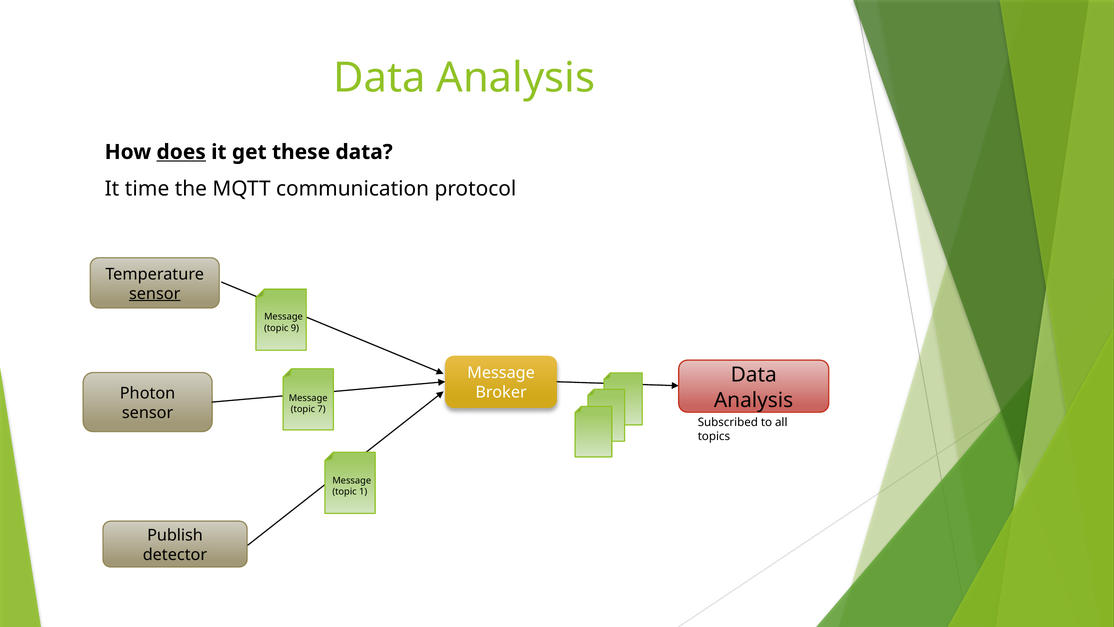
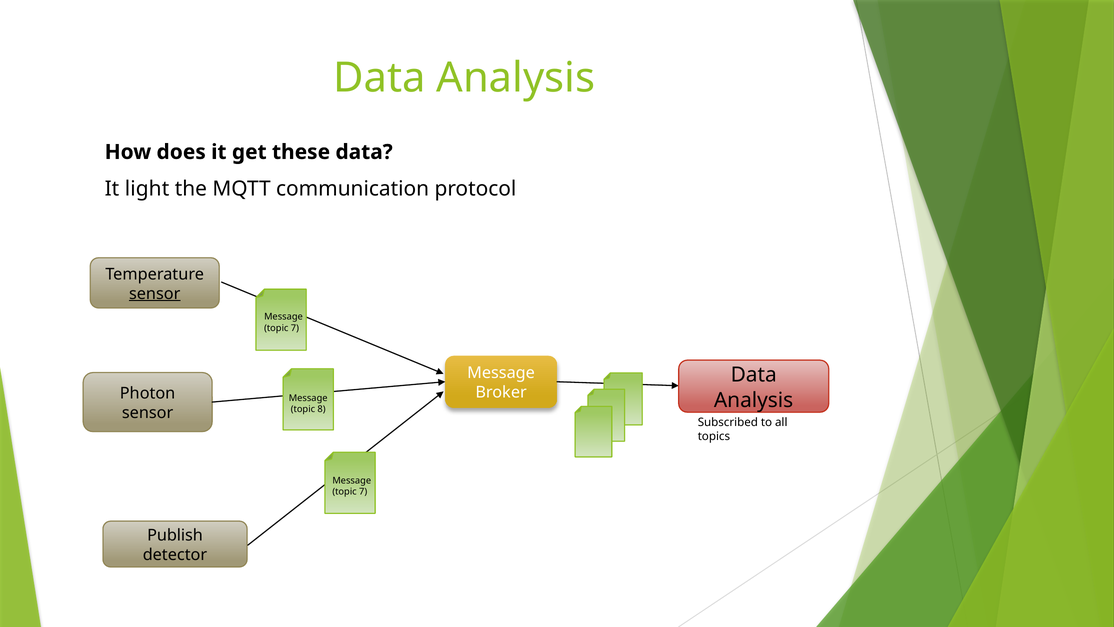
does underline: present -> none (181, 152)
time: time -> light (147, 189)
9: 9 -> 7 (295, 328)
7: 7 -> 8 (322, 409)
1: 1 -> 7 (363, 492)
